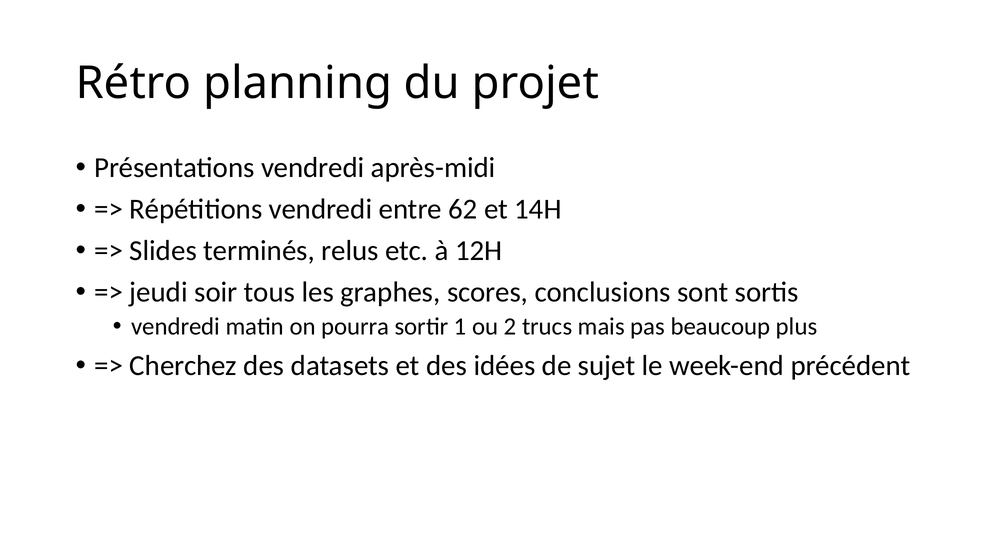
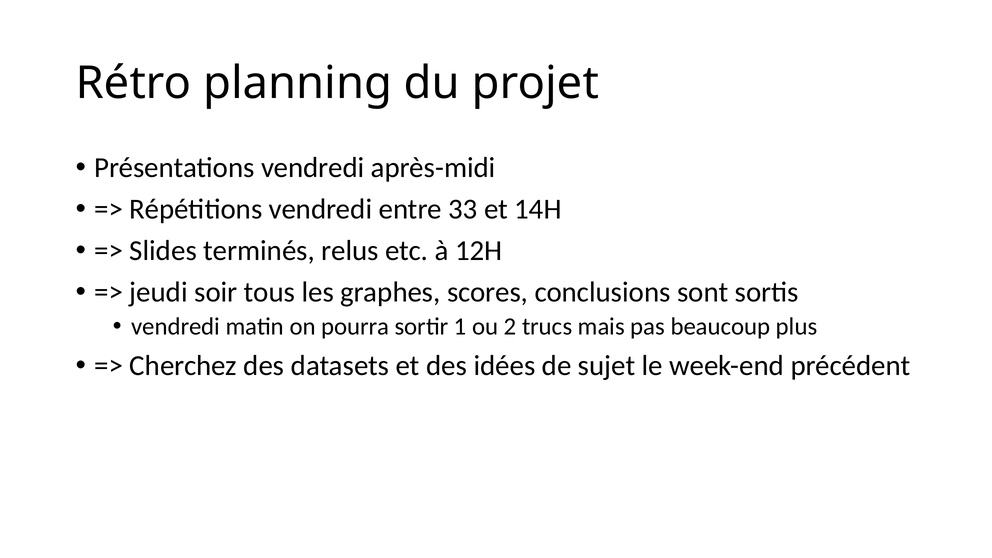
62: 62 -> 33 (463, 209)
